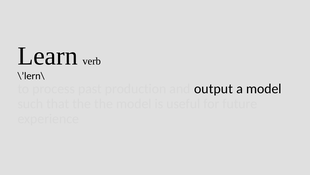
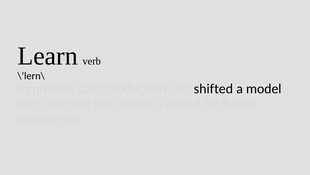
output: output -> shifted (213, 89)
